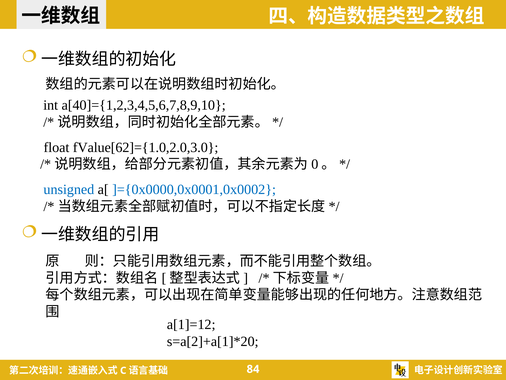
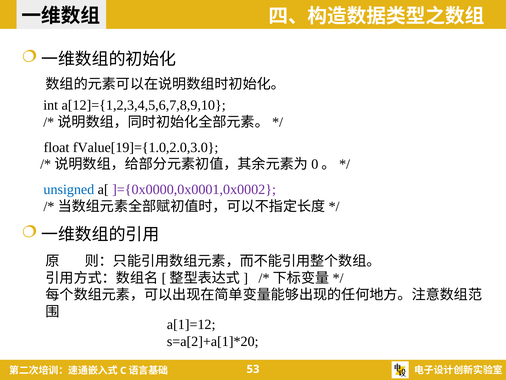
a[40]={1,2,3,4,5,6,7,8,9,10: a[40]={1,2,3,4,5,6,7,8,9,10 -> a[12]={1,2,3,4,5,6,7,8,9,10 (144, 105)
fValue[62]={1.0,2.0,3.0: fValue[62]={1.0,2.0,3.0 -> fValue[19]={1.0,2.0,3.0 (146, 147)
]={0x0000,0x0001,0x0002 colour: blue -> purple (194, 189)
84: 84 -> 53 (253, 369)
